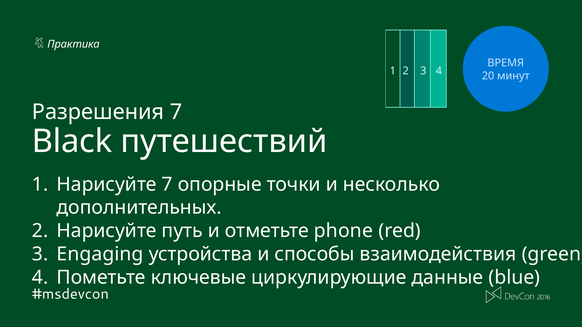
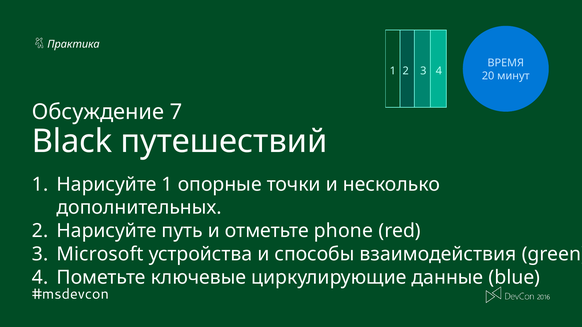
Разрешения: Разрешения -> Обсуждение (98, 112)
Нарисуйте 7: 7 -> 1 (167, 185)
Engaging: Engaging -> Microsoft (100, 254)
